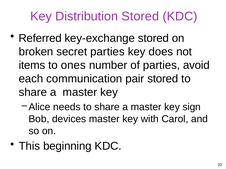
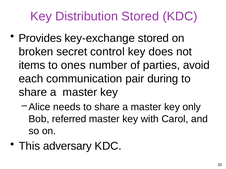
Referred: Referred -> Provides (40, 38)
secret parties: parties -> control (107, 52)
pair stored: stored -> during (163, 79)
sign: sign -> only (192, 107)
devices: devices -> referred (69, 119)
beginning: beginning -> adversary (67, 147)
